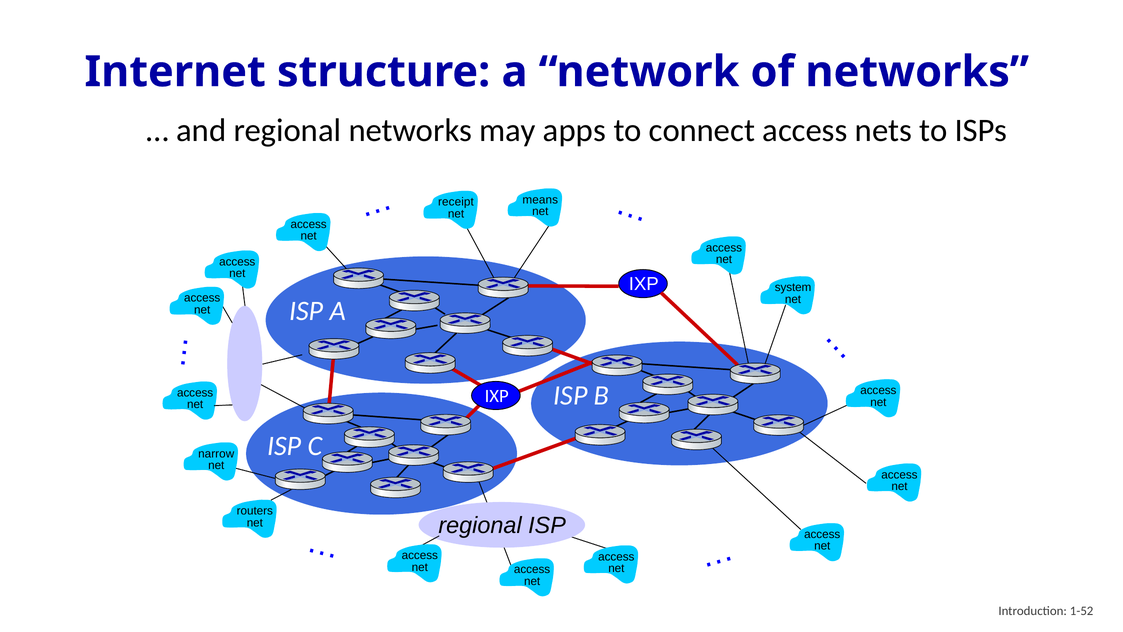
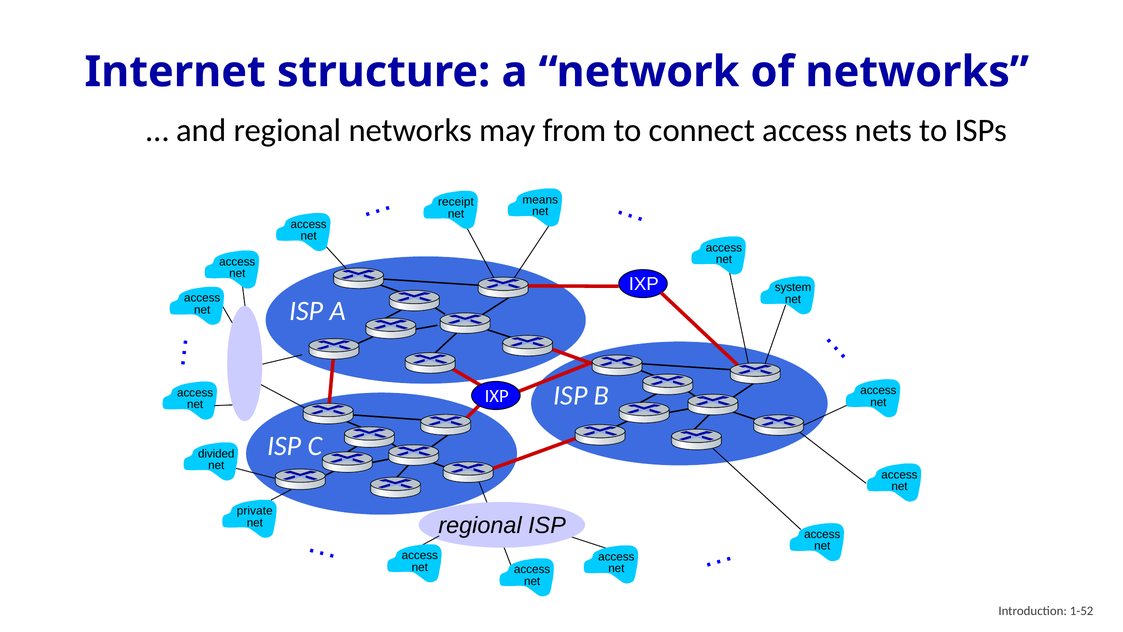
apps: apps -> from (575, 130)
narrow: narrow -> divided (216, 453)
routers: routers -> private (255, 511)
